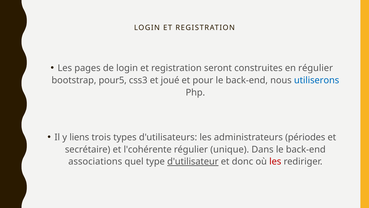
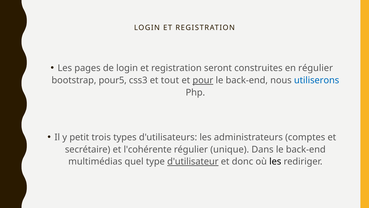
joué: joué -> tout (170, 80)
pour underline: none -> present (203, 80)
liens: liens -> petit (79, 137)
périodes: périodes -> comptes (305, 137)
associations: associations -> multimédias (95, 161)
les colour: red -> black (275, 161)
